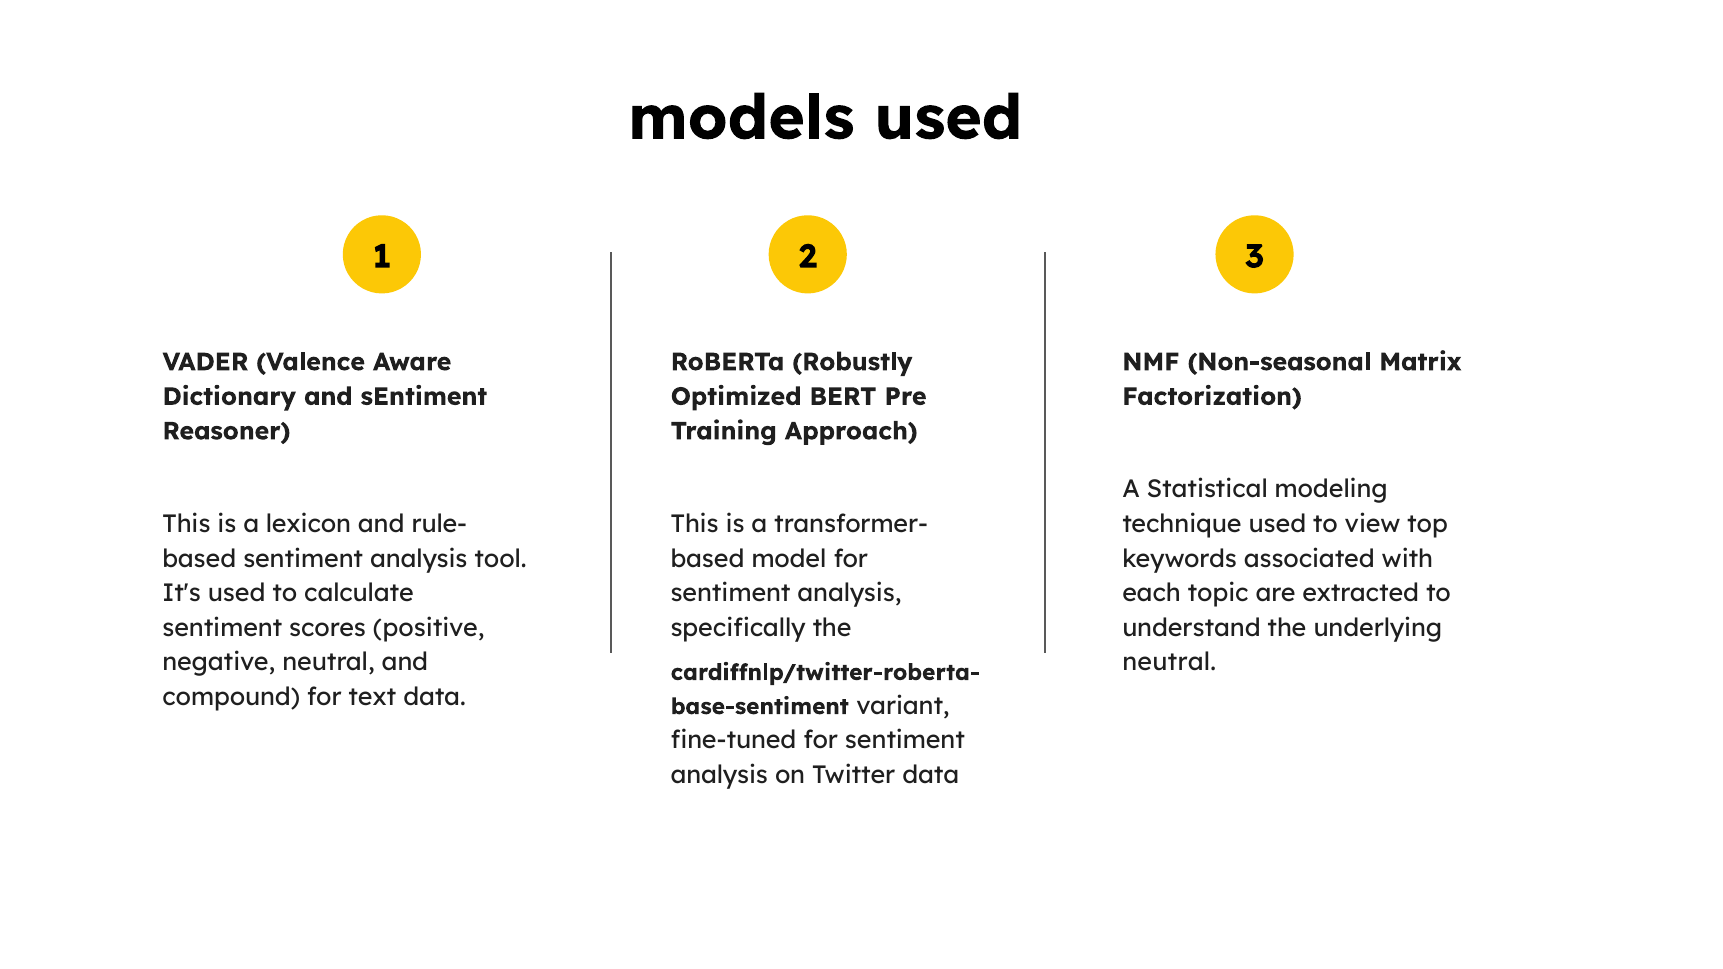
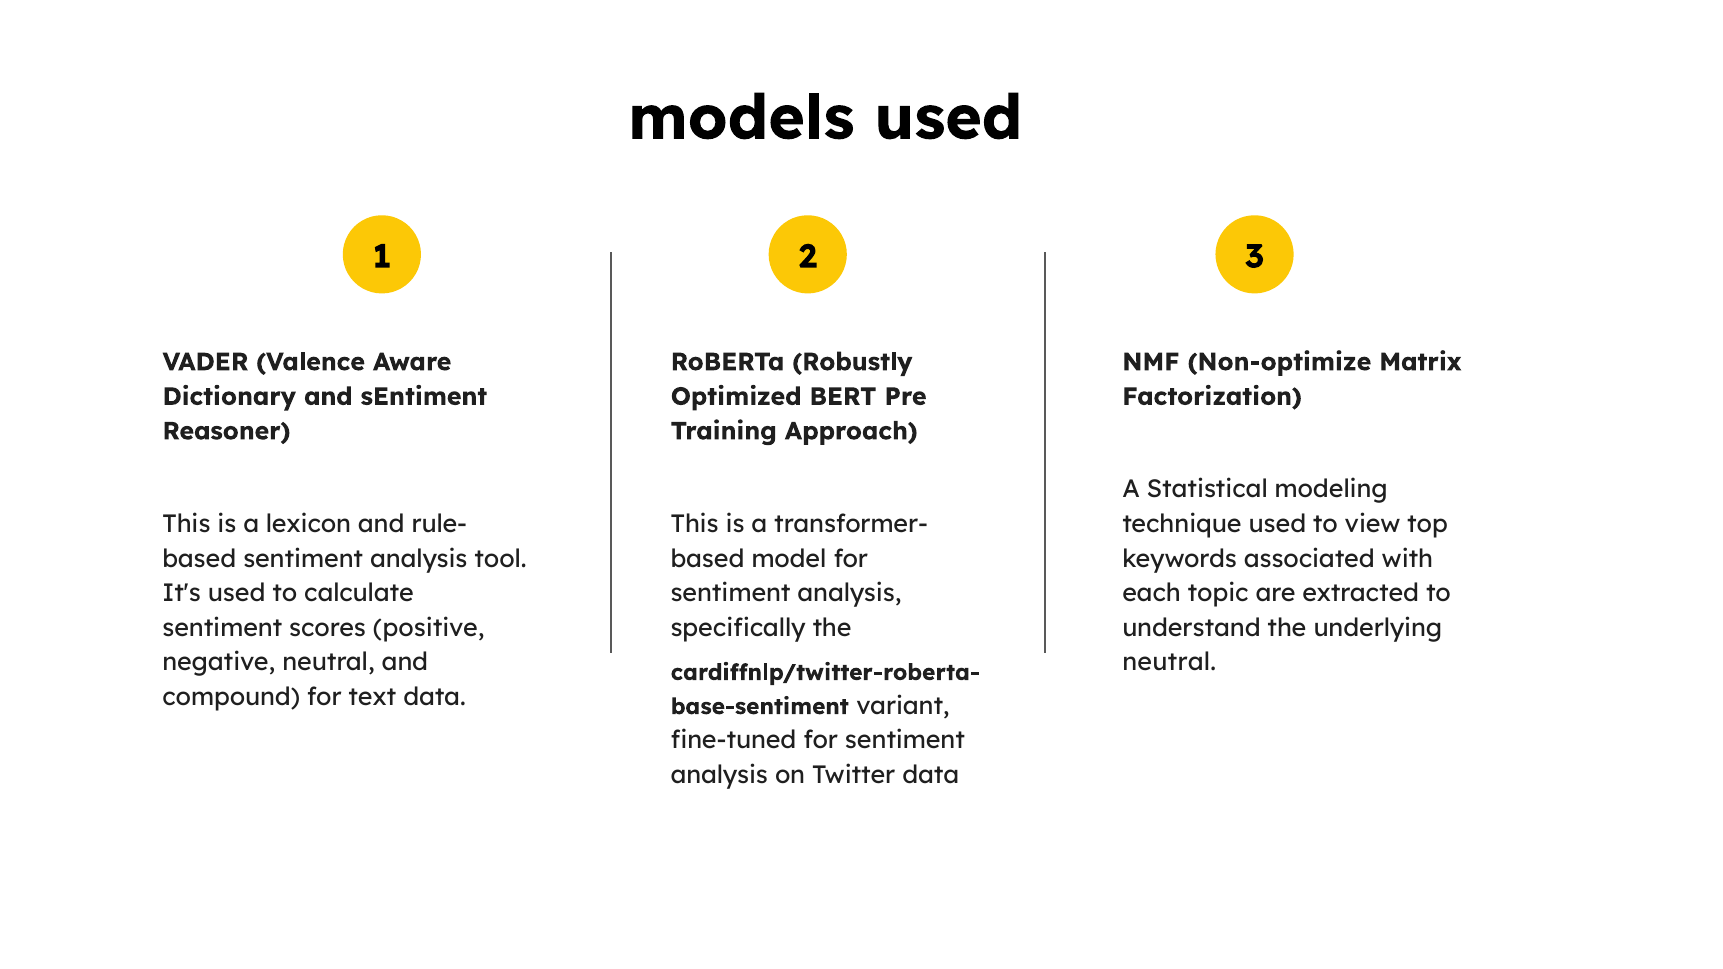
Non-seasonal: Non-seasonal -> Non-optimize (1279, 362)
